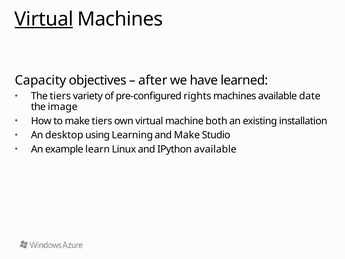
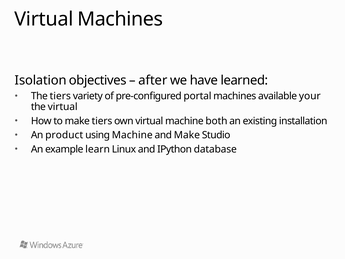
Virtual underline: present -> none (44, 19)
Capacity: Capacity -> Isolation (41, 80)
rights: rights -> portal (197, 96)
date: date -> your (310, 96)
the image: image -> virtual (63, 107)
desktop: desktop -> product (64, 135)
using Learning: Learning -> Machine (132, 135)
IPython available: available -> database (215, 149)
